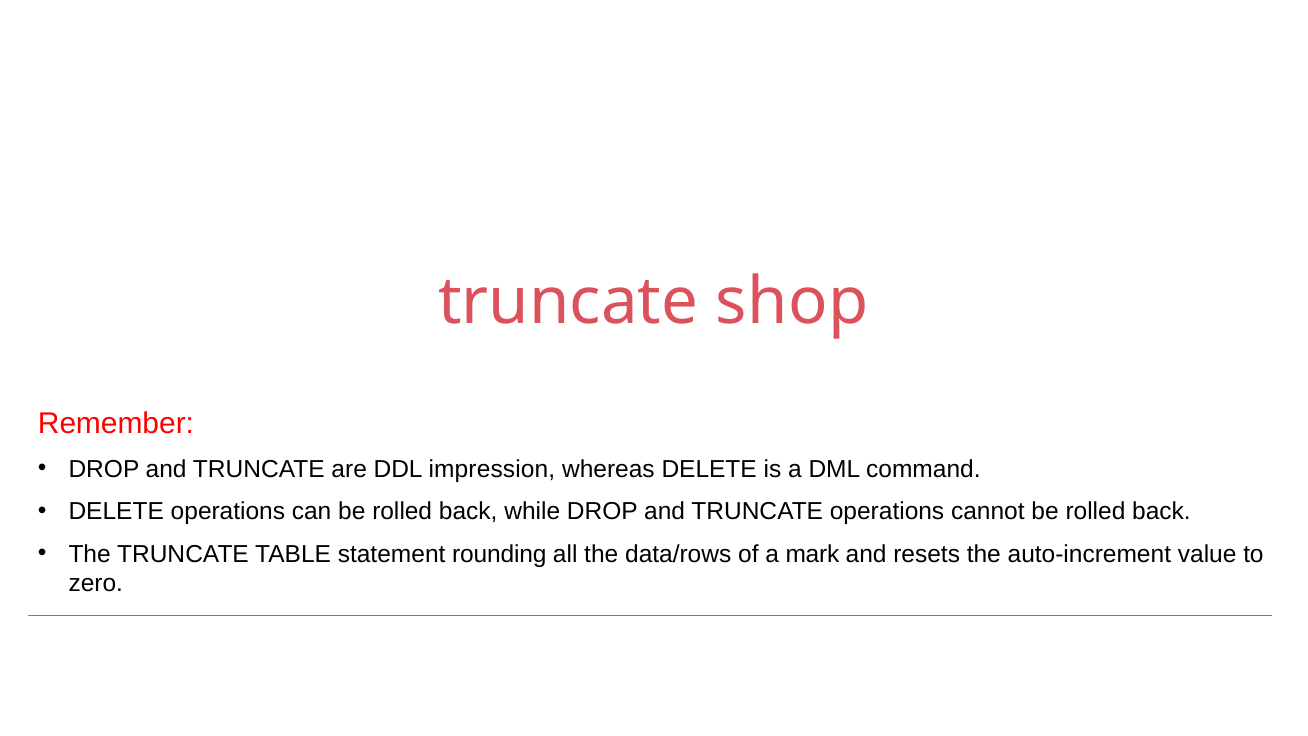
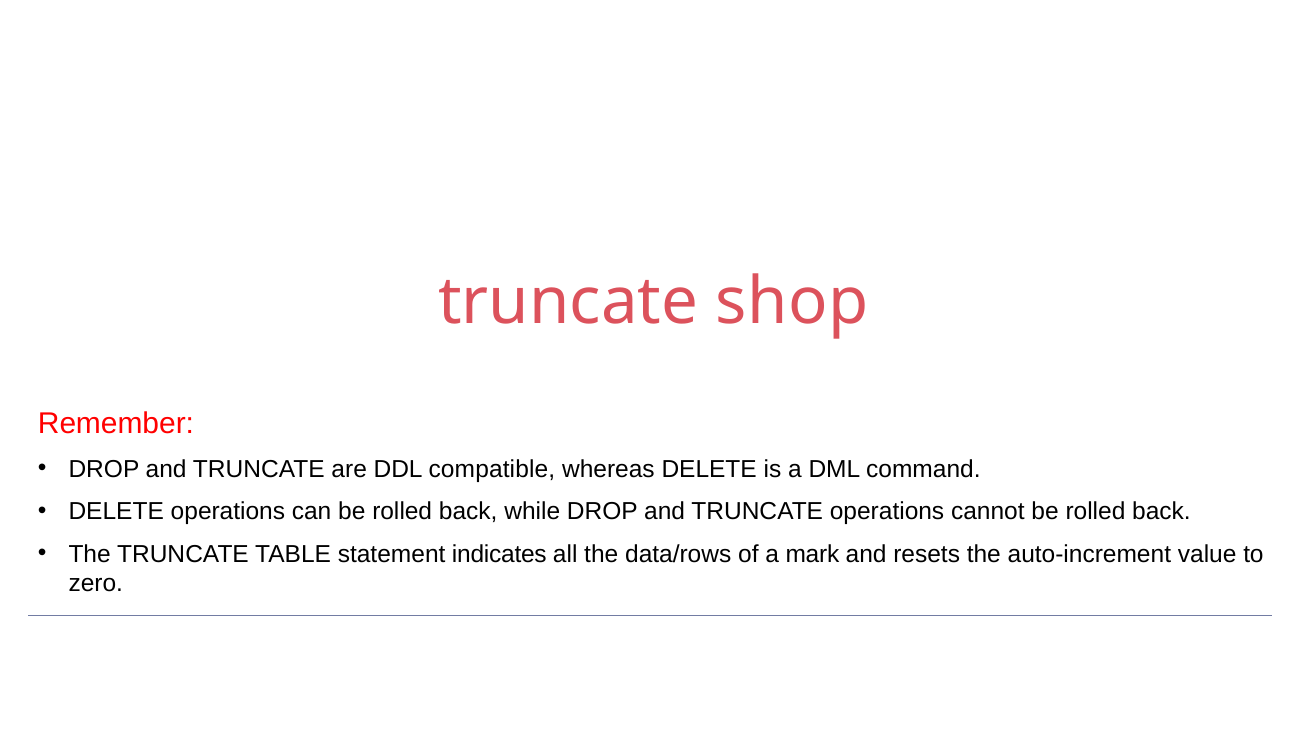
impression: impression -> compatible (492, 469)
rounding: rounding -> indicates (499, 554)
